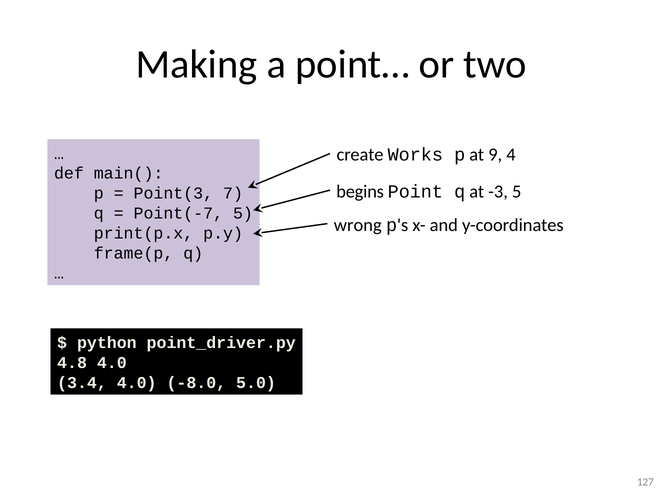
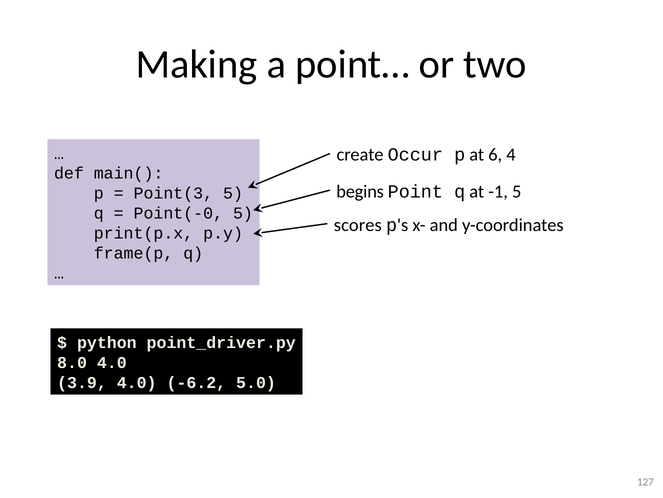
Works: Works -> Occur (415, 155)
9: 9 -> 6 (495, 155)
-3: -3 -> -1 (498, 191)
Point(3 7: 7 -> 5 (233, 193)
Point(-7: Point(-7 -> Point(-0 (178, 213)
wrong: wrong -> scores (358, 225)
4.8: 4.8 -> 8.0 (72, 362)
3.4: 3.4 -> 3.9 (82, 382)
-8.0: -8.0 -> -6.2 (196, 382)
